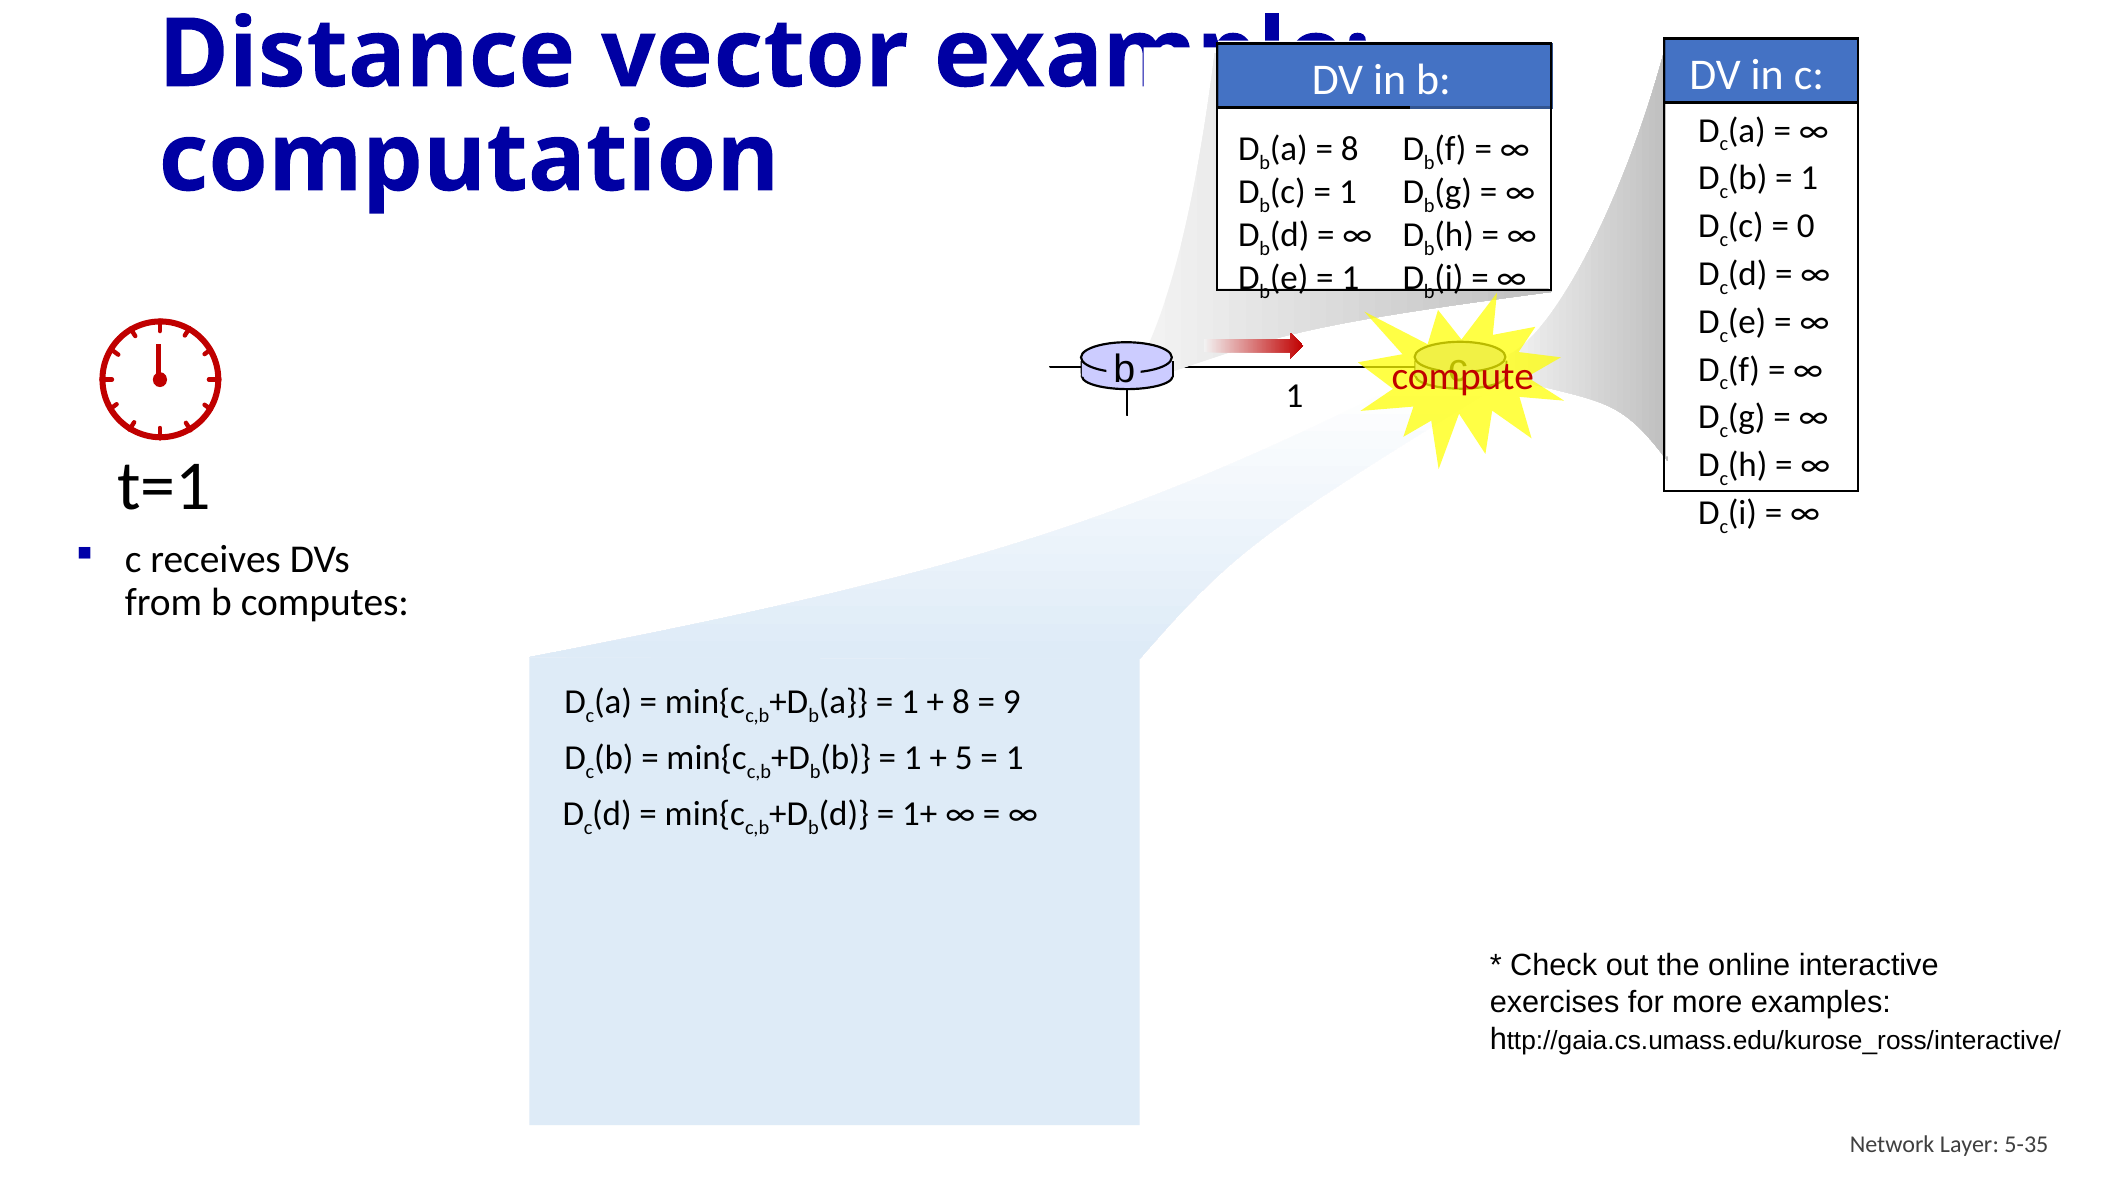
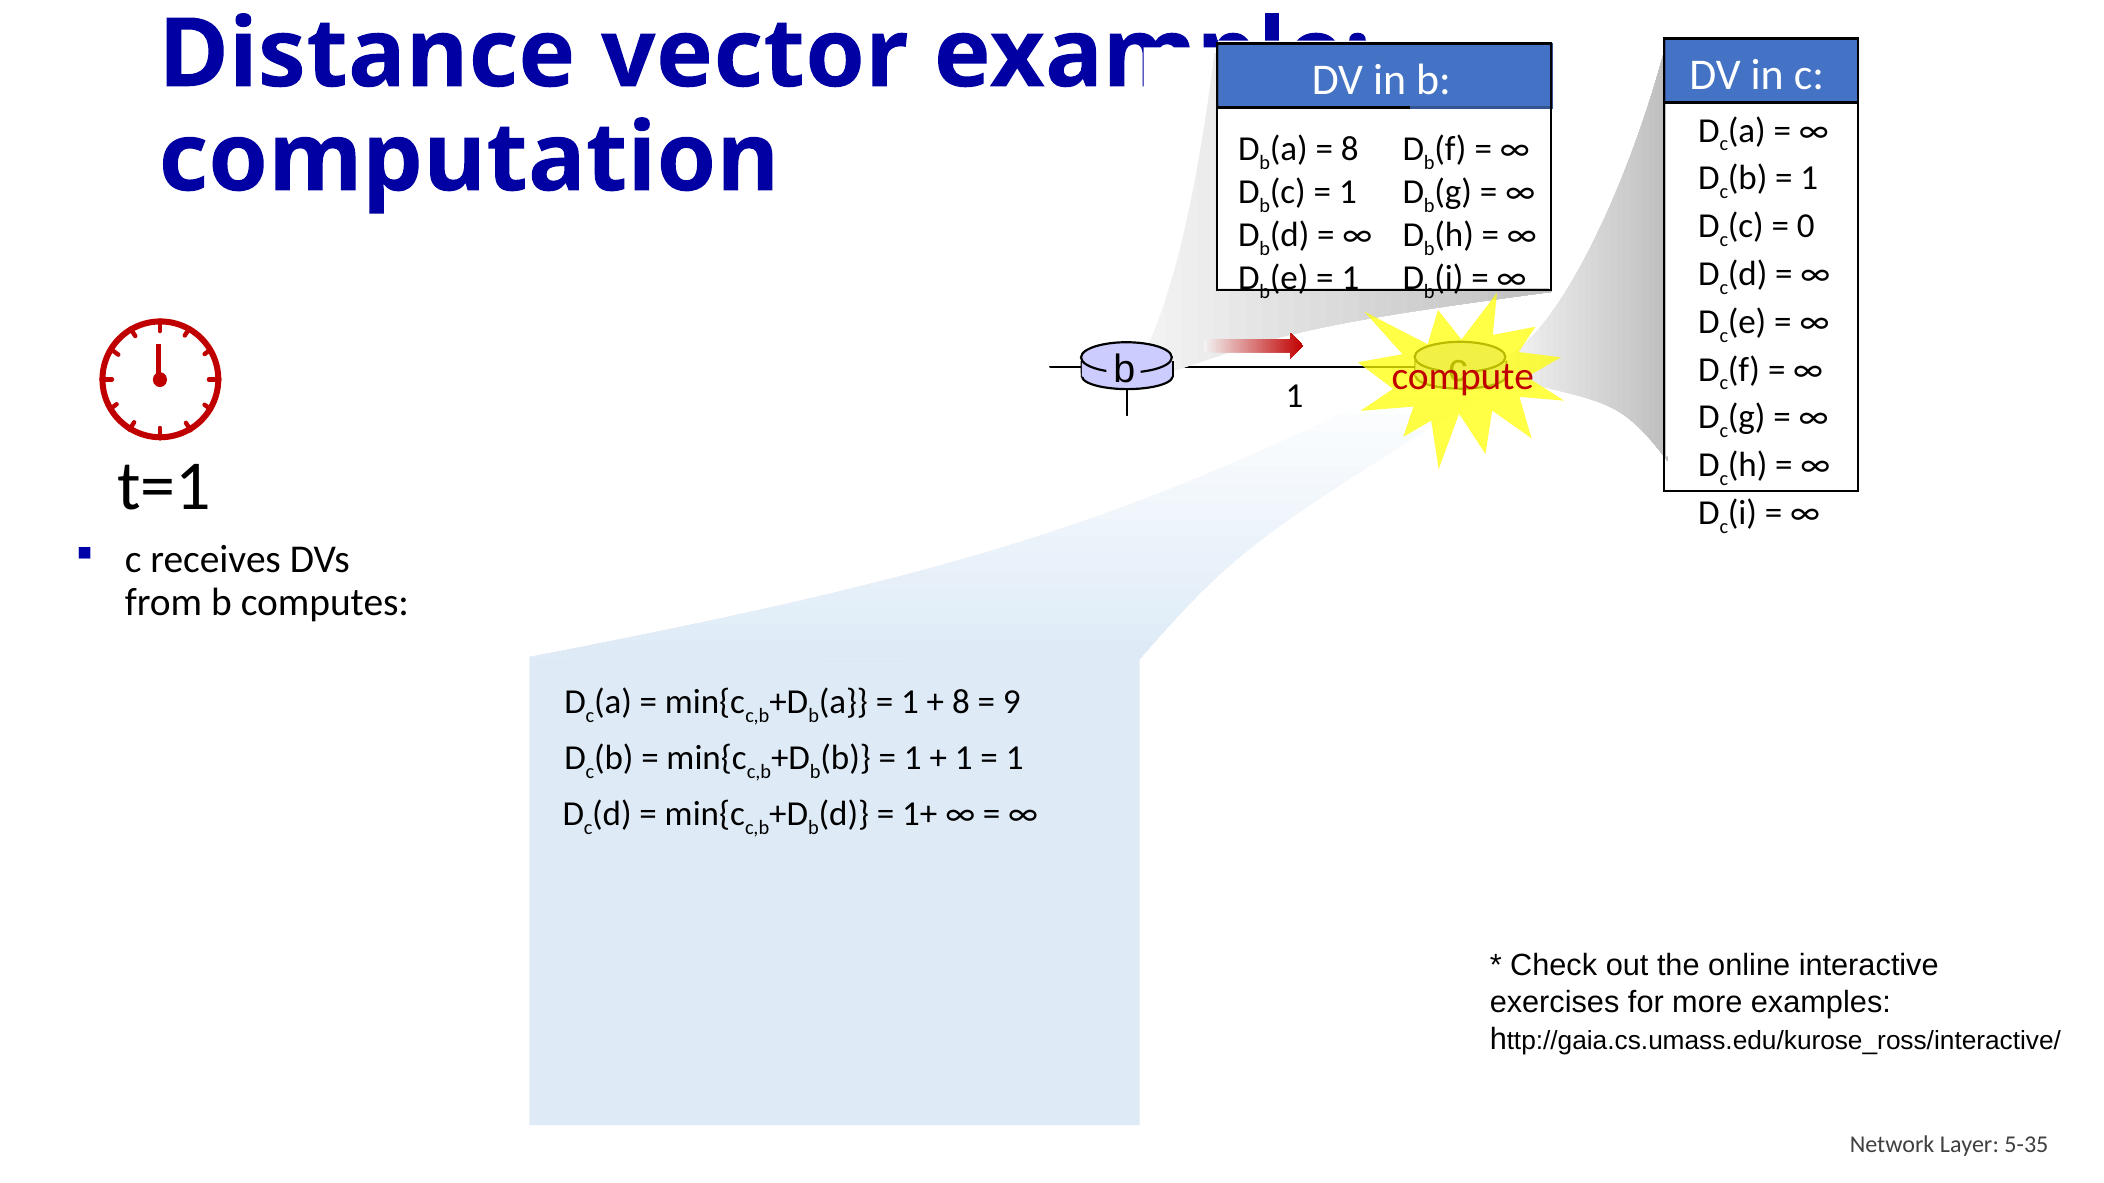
5: 5 -> 1 (964, 758)
